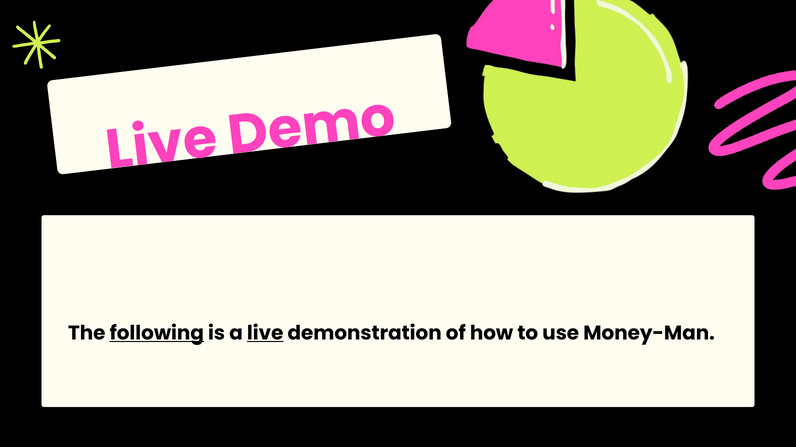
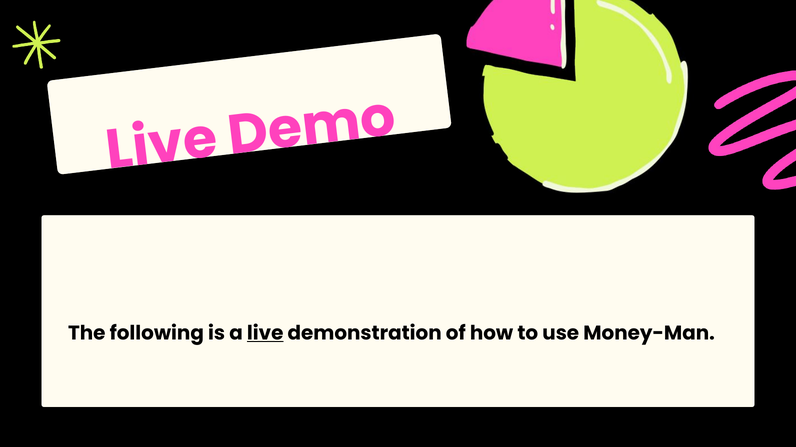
following underline: present -> none (157, 334)
